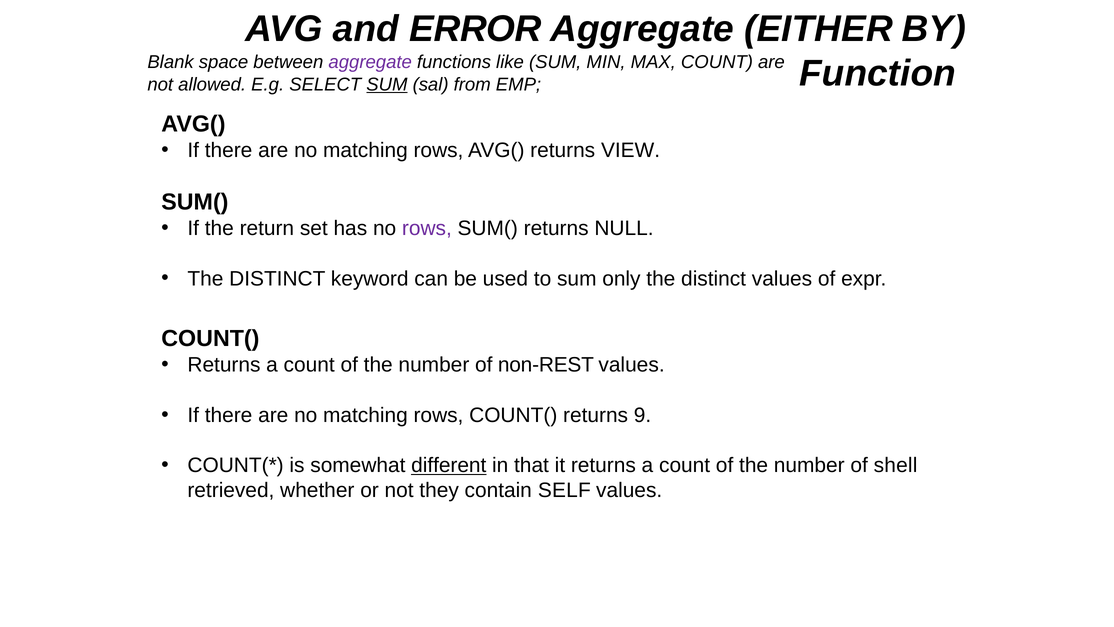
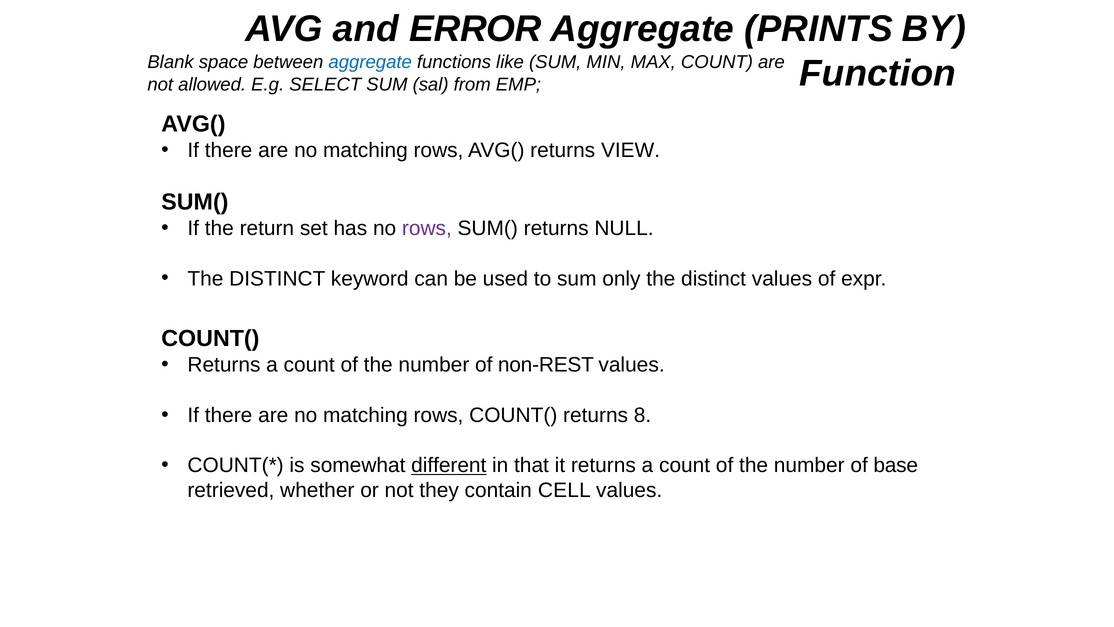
EITHER: EITHER -> PRINTS (819, 29)
aggregate colour: purple -> blue (370, 62)
SUM underline: present -> none (387, 84)
9: 9 -> 8 (643, 415)
shell: shell -> base (896, 465)
SELF: SELF -> CELL (564, 490)
